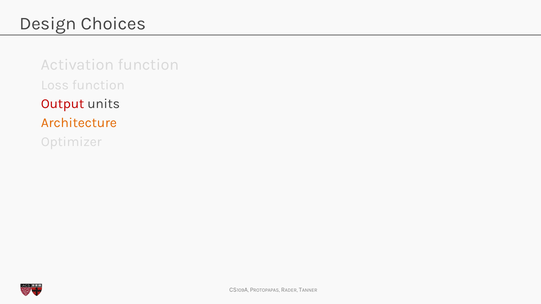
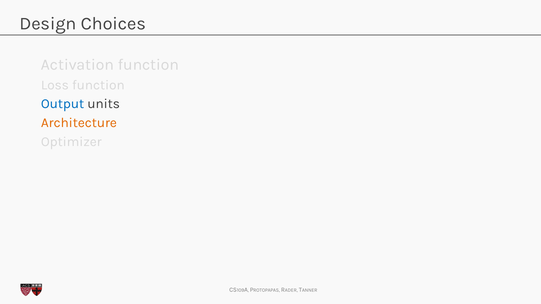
Output colour: red -> blue (63, 104)
